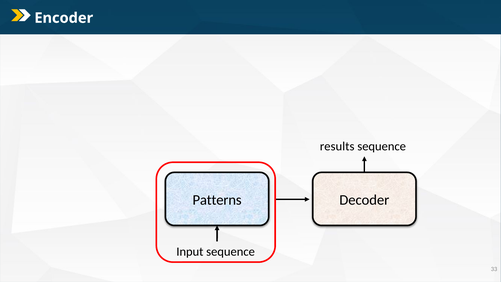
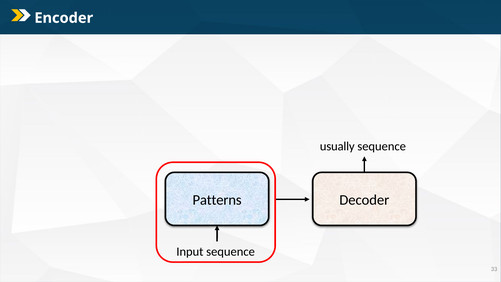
results: results -> usually (337, 146)
